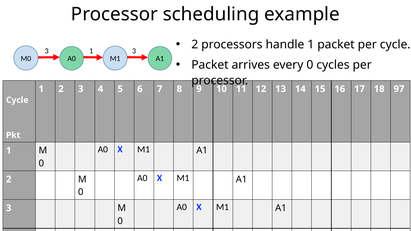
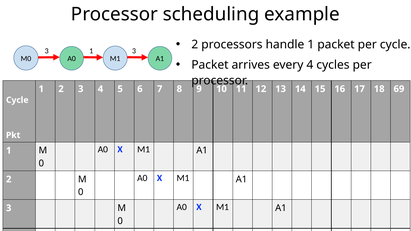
every 0: 0 -> 4 (310, 65)
97: 97 -> 69 (399, 89)
